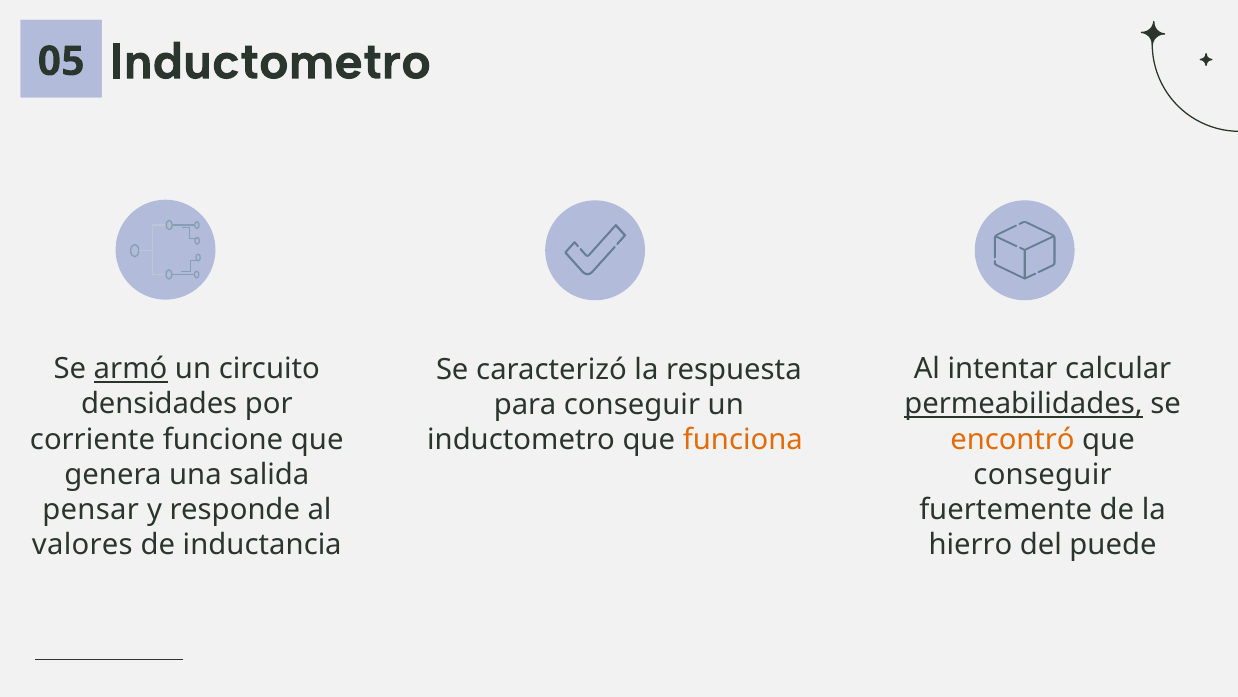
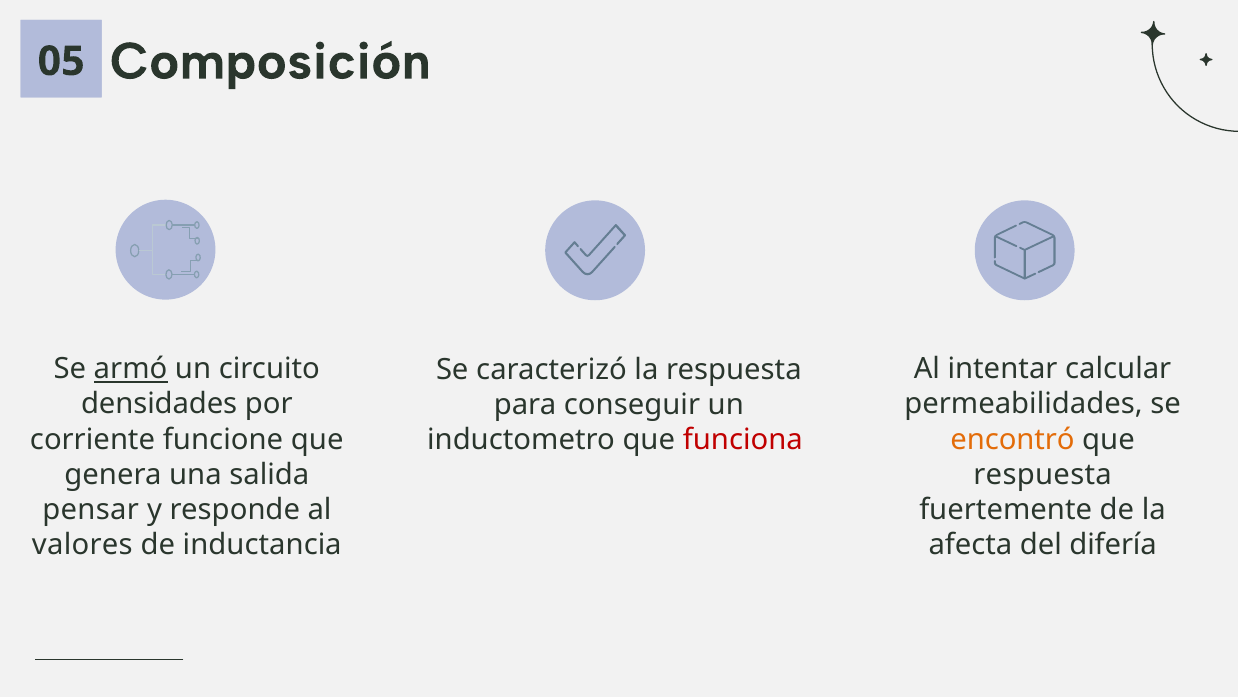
Inductometro: Inductometro -> Composición (270, 62)
permeabilidades underline: present -> none (1024, 404)
funciona colour: orange -> red (743, 440)
conseguir: conseguir -> respuesta (1043, 474)
hierro: hierro -> afecta (970, 544)
puede: puede -> difería (1113, 544)
